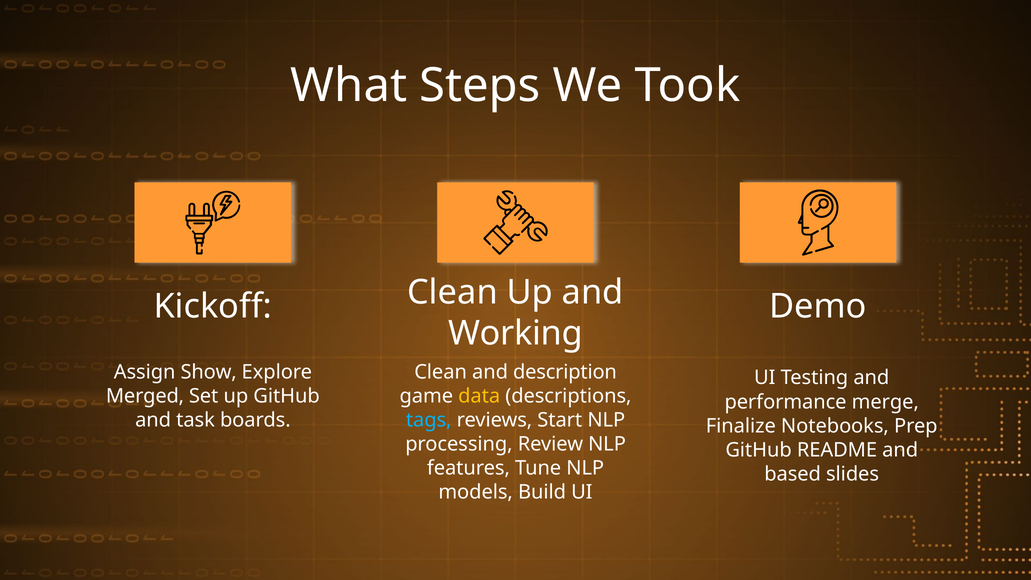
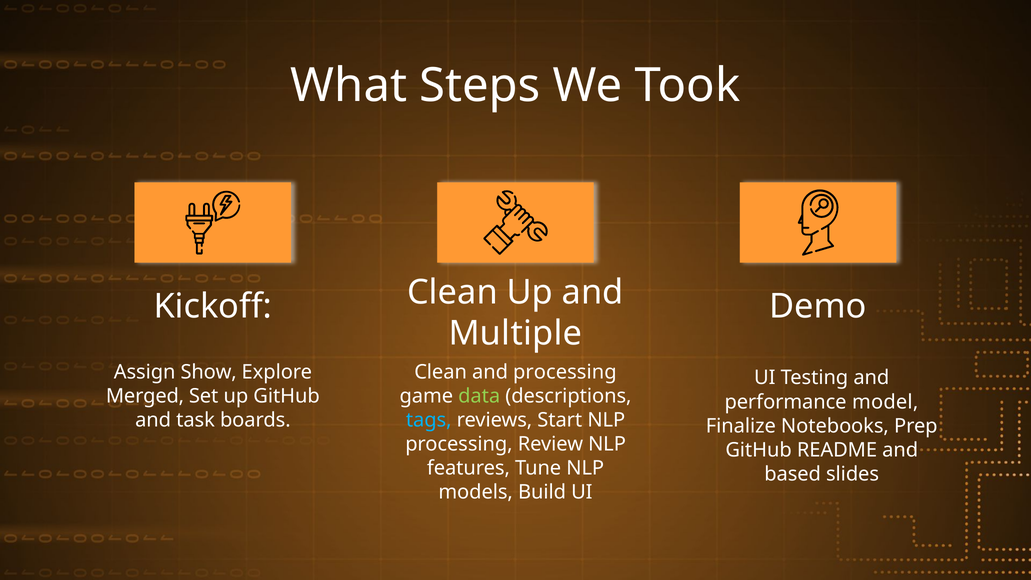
Working: Working -> Multiple (515, 334)
and description: description -> processing (565, 372)
data colour: yellow -> light green (479, 396)
merge: merge -> model (885, 402)
